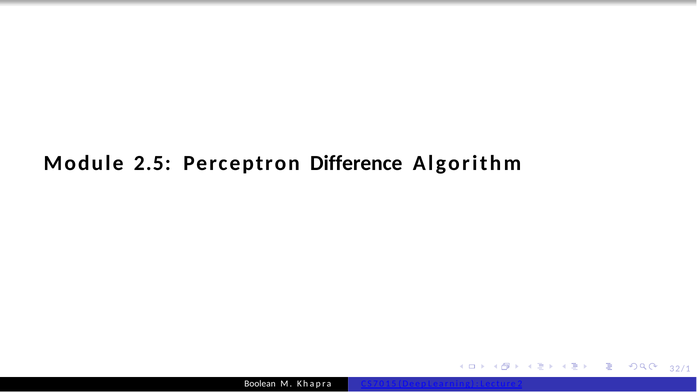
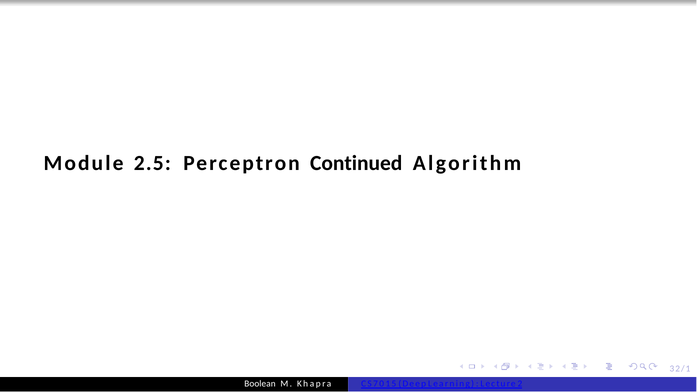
Difference: Difference -> Continued (356, 163)
